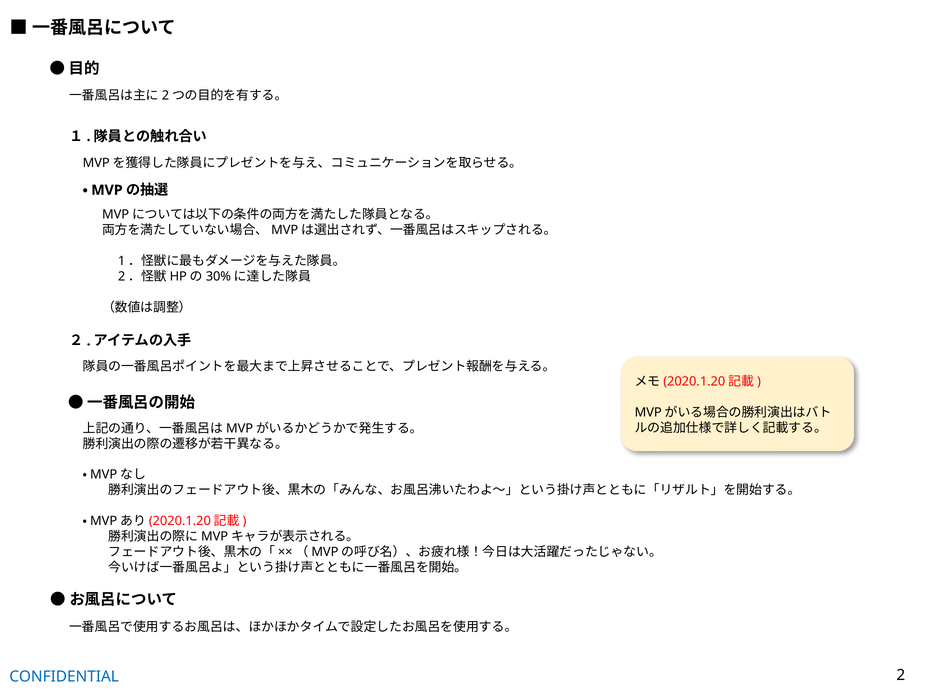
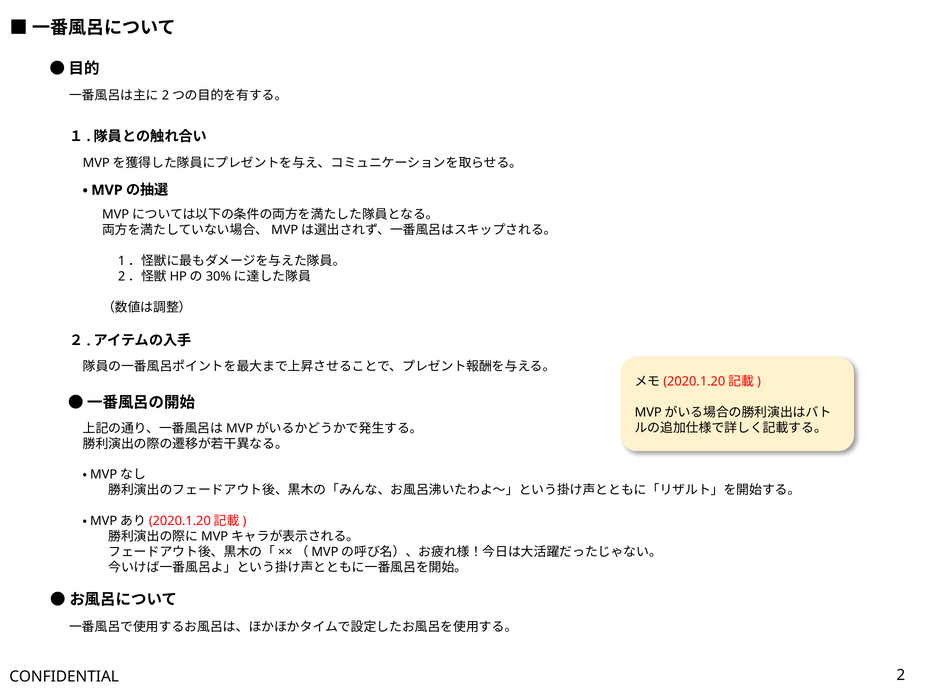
CONFIDENTIAL colour: blue -> black (64, 677)
